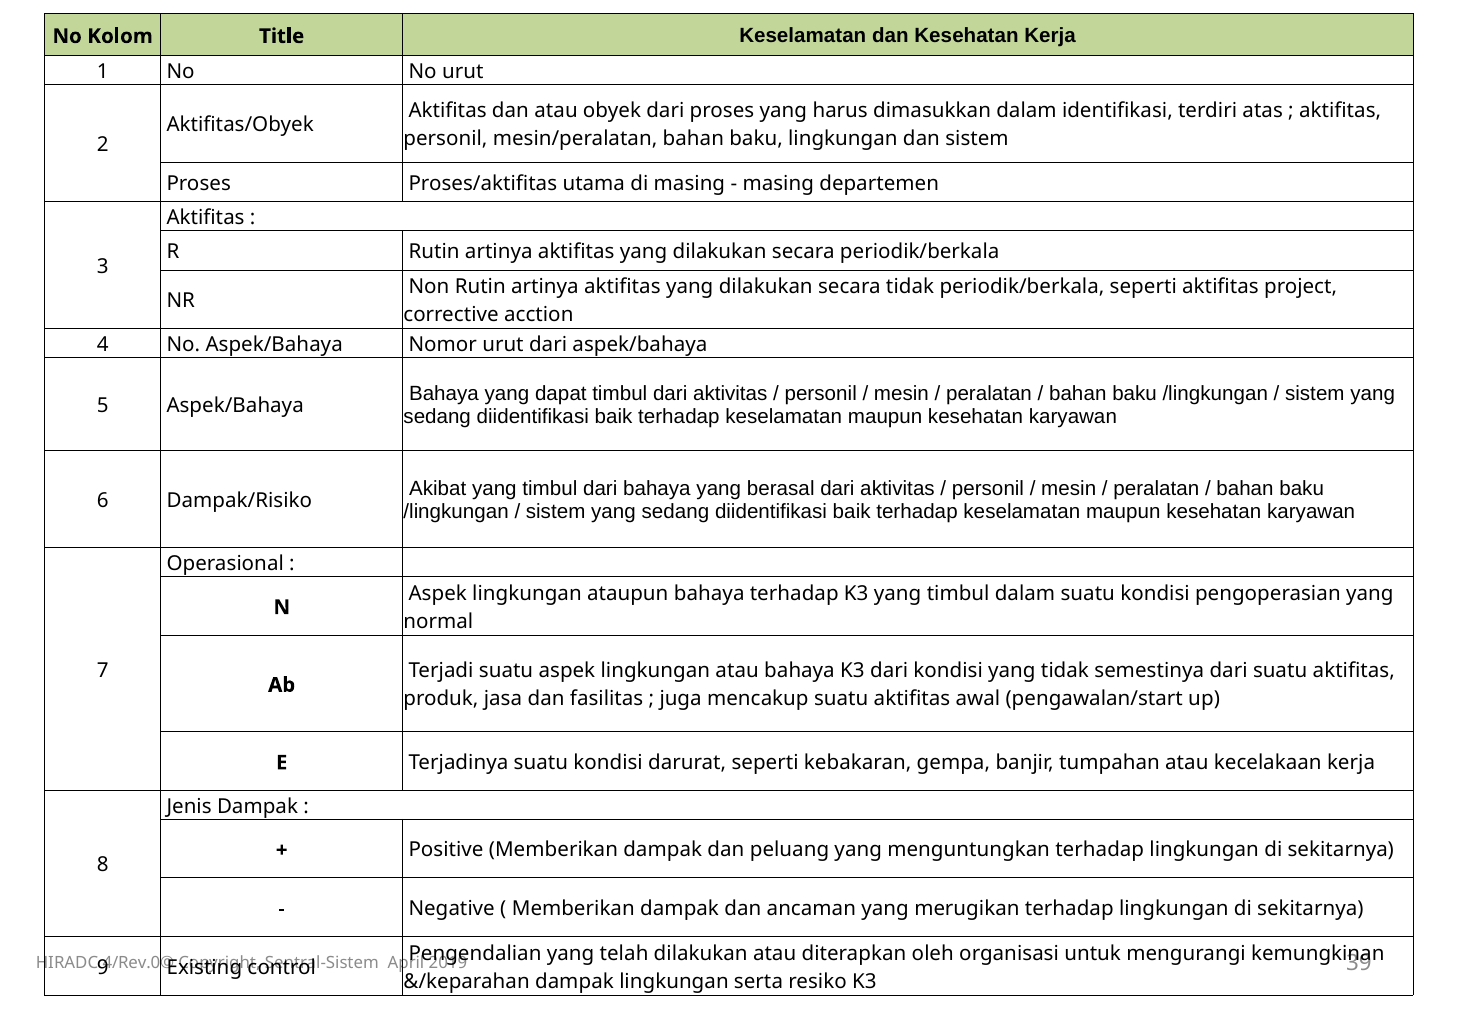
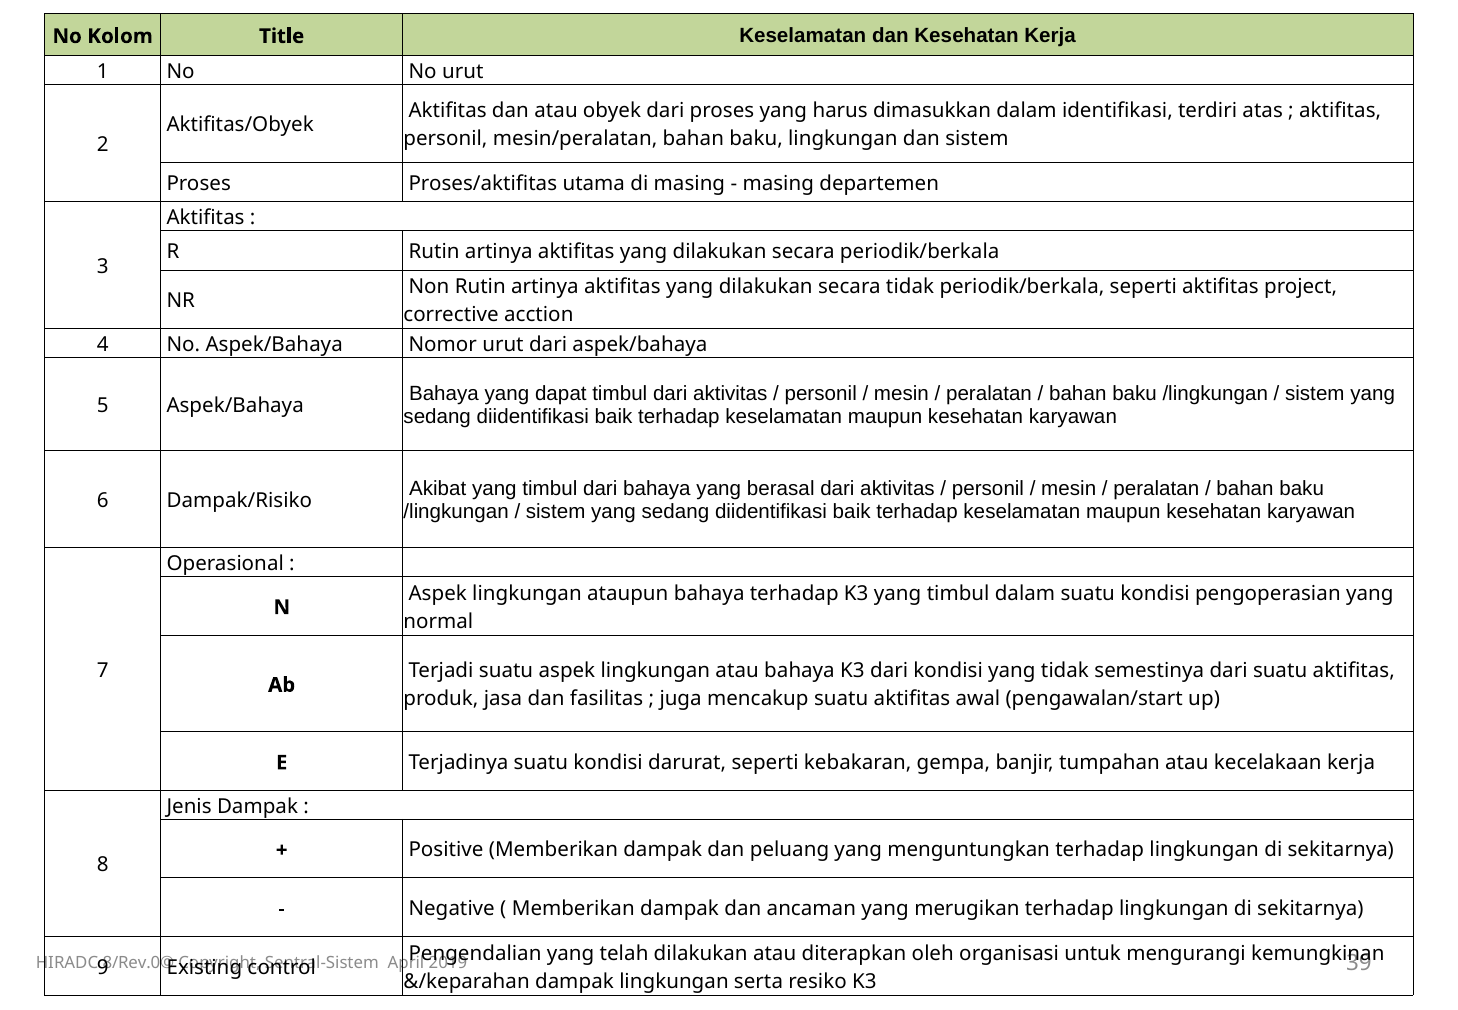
4/Rev.0©: 4/Rev.0© -> 8/Rev.0© (138, 962)
